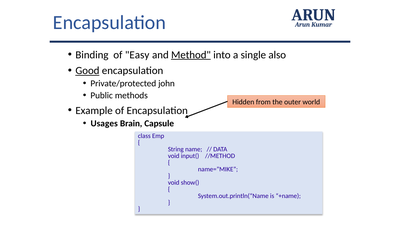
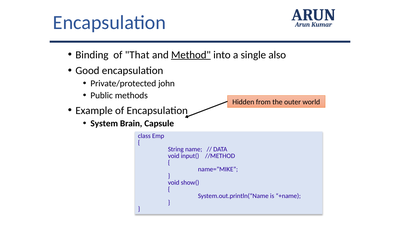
Easy: Easy -> That (137, 55)
Good underline: present -> none (87, 71)
Usages: Usages -> System (104, 123)
